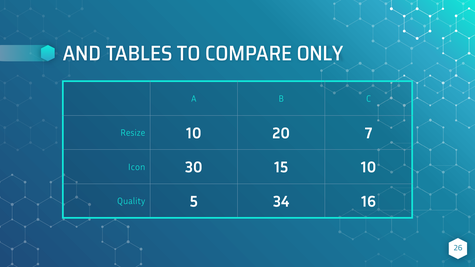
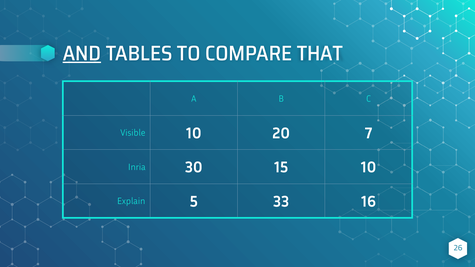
AND underline: none -> present (82, 53)
ONLY: ONLY -> THAT (320, 53)
Resize: Resize -> Visible (133, 133)
Icon: Icon -> Inria (137, 167)
Quality: Quality -> Explain (131, 201)
34: 34 -> 33 (281, 202)
